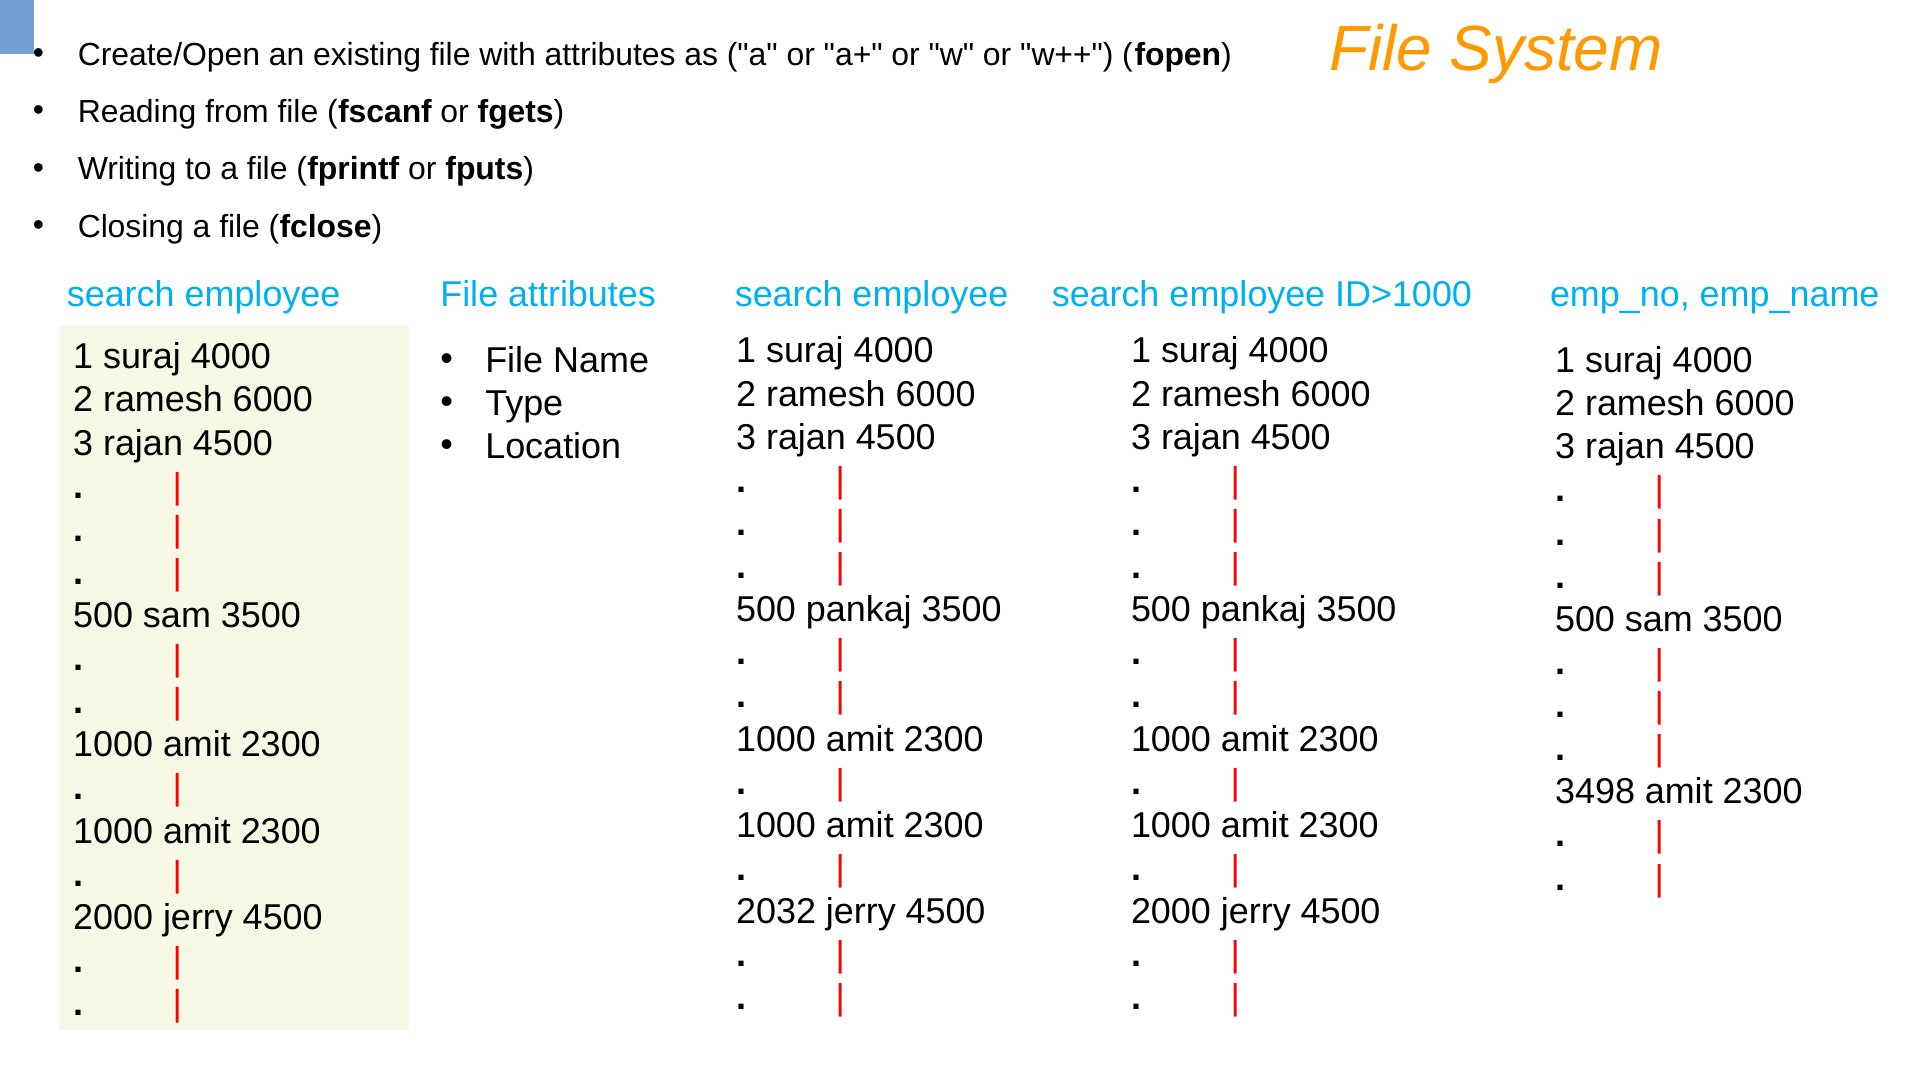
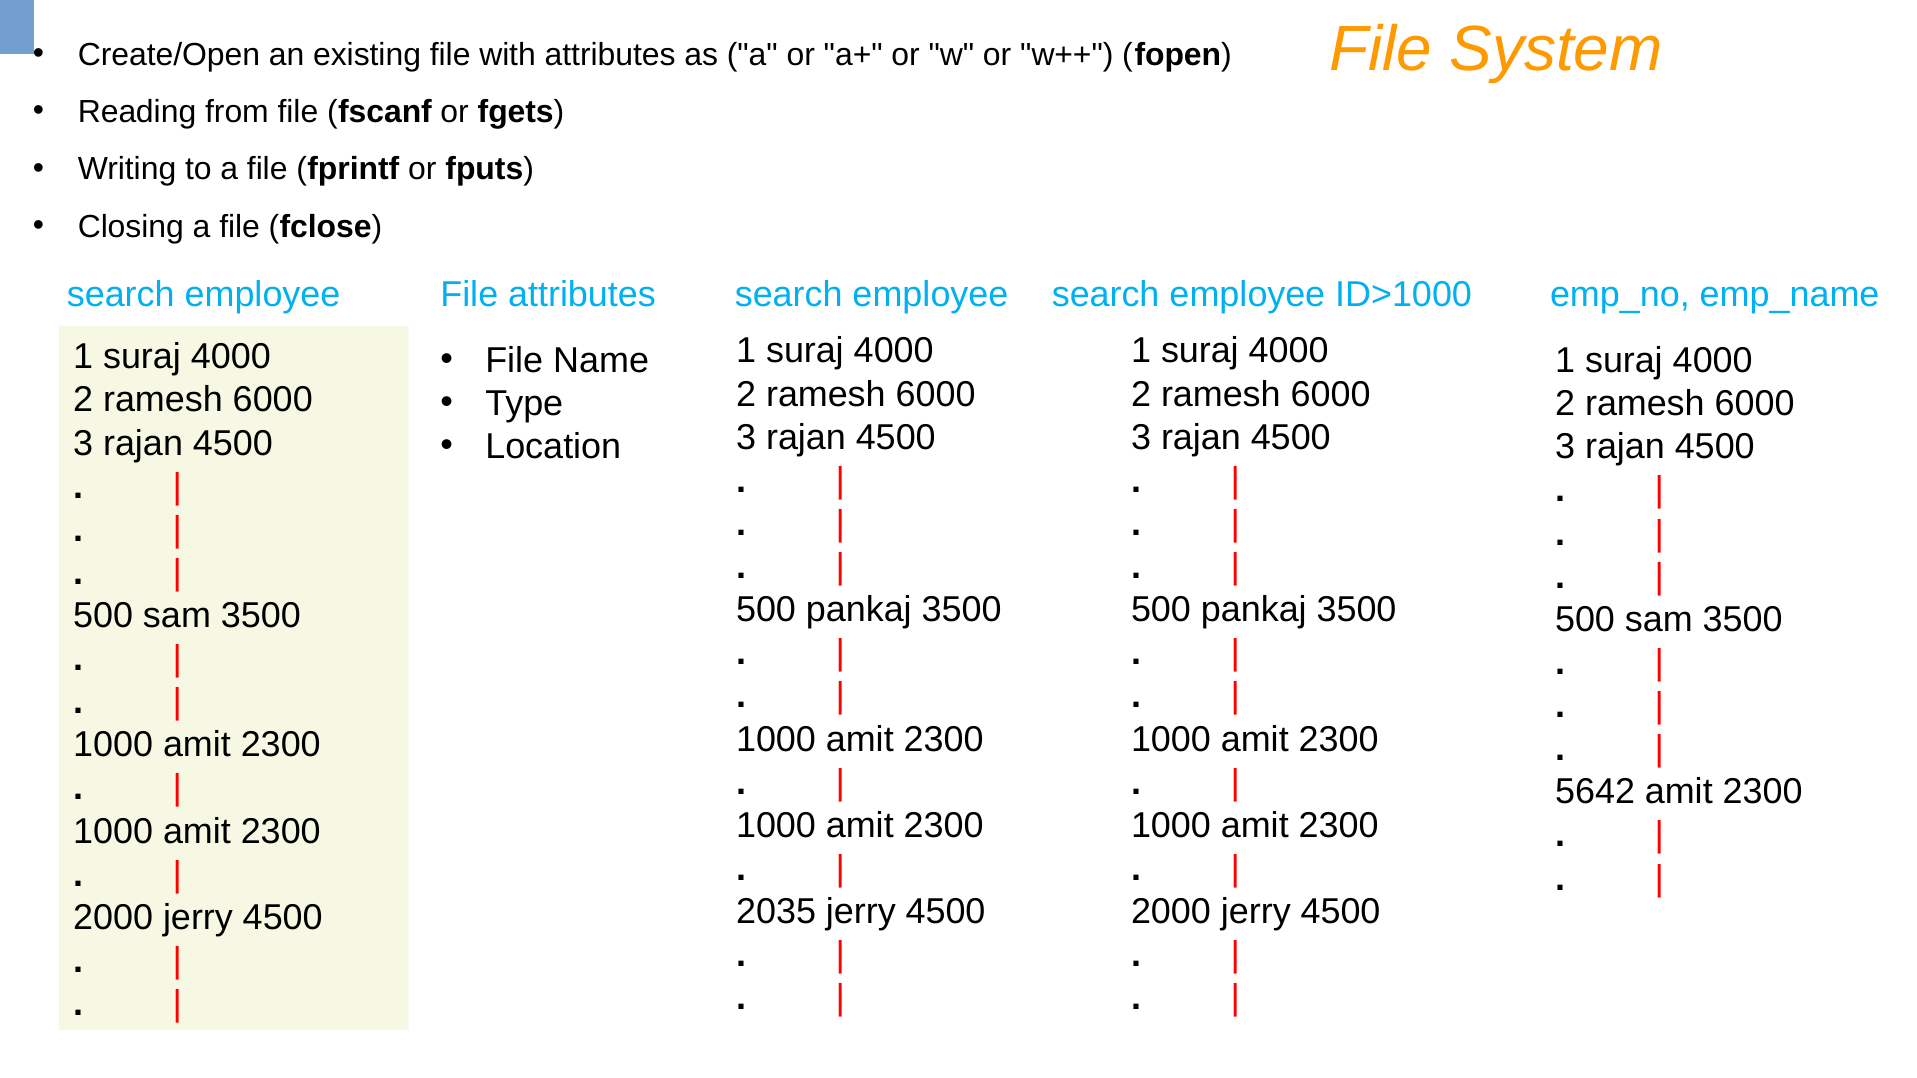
3498: 3498 -> 5642 (1595, 792)
2032: 2032 -> 2035 (776, 912)
